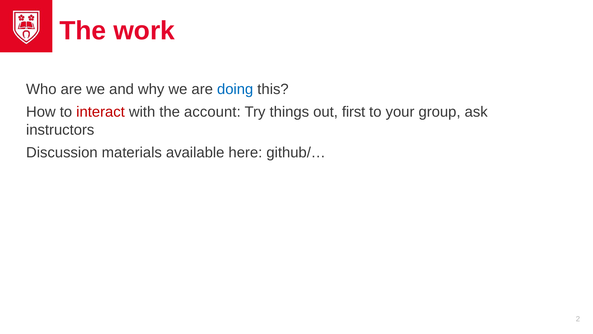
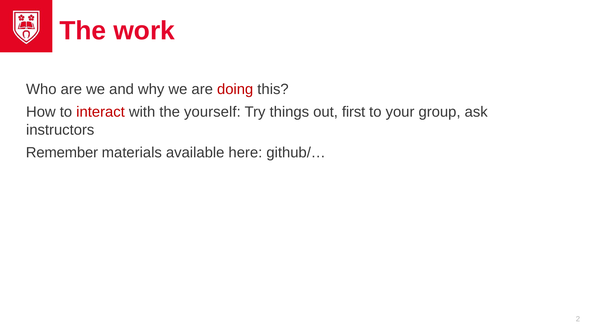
doing colour: blue -> red (235, 89)
account: account -> yourself (212, 112)
Discussion: Discussion -> Remember (62, 152)
